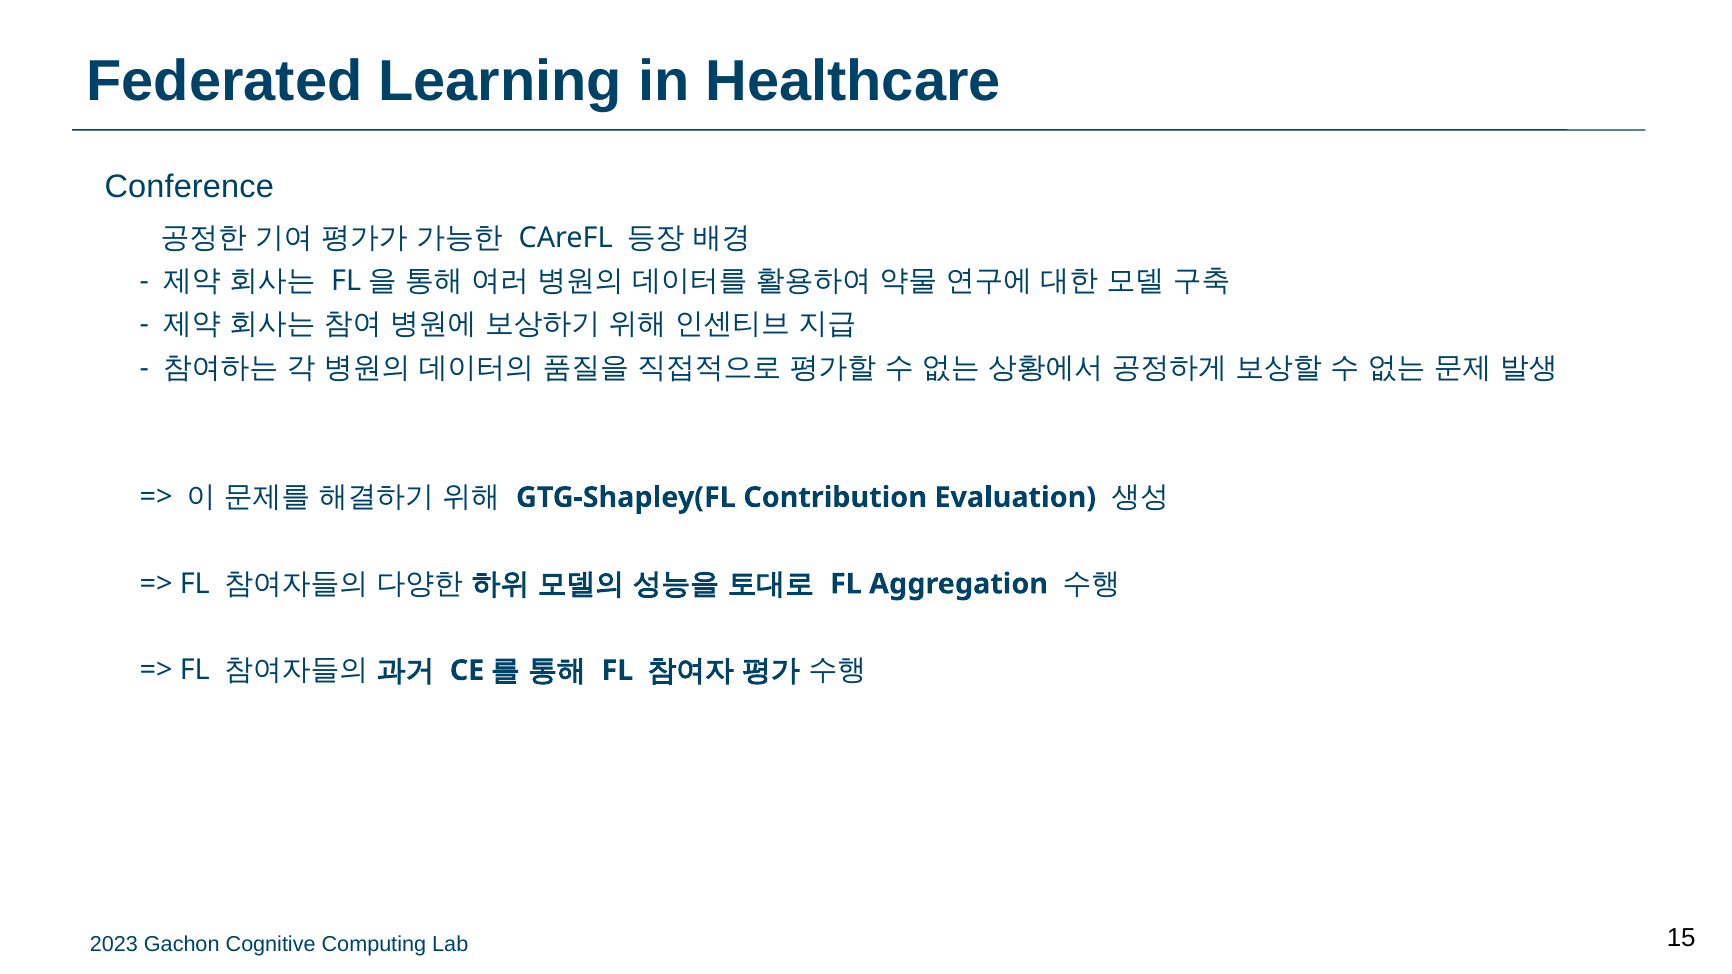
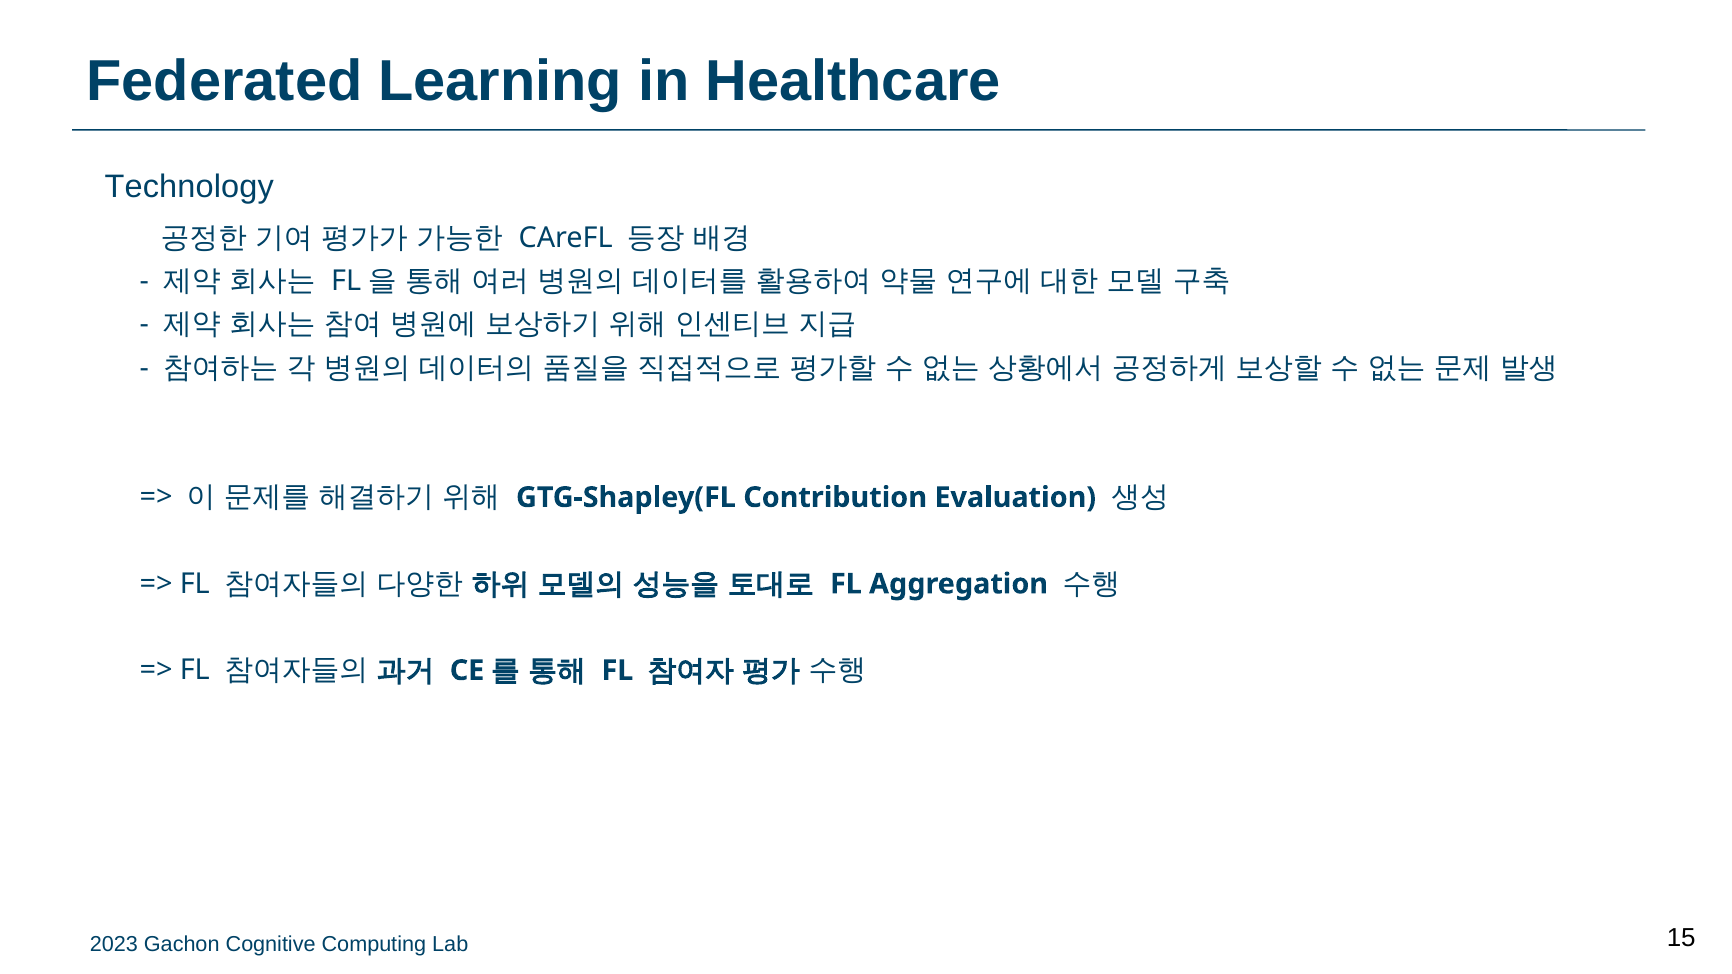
Conference: Conference -> Technology (189, 186)
